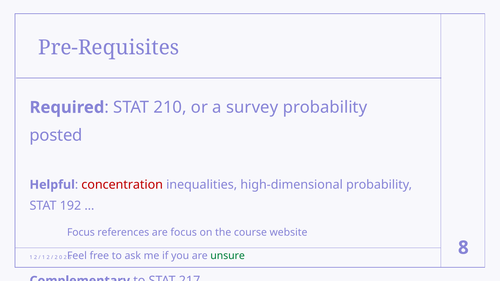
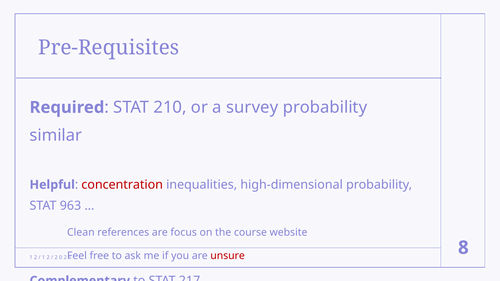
posted: posted -> similar (56, 135)
192: 192 -> 963 (70, 206)
Focus: Focus -> Clean (81, 233)
unsure colour: green -> red (228, 256)
